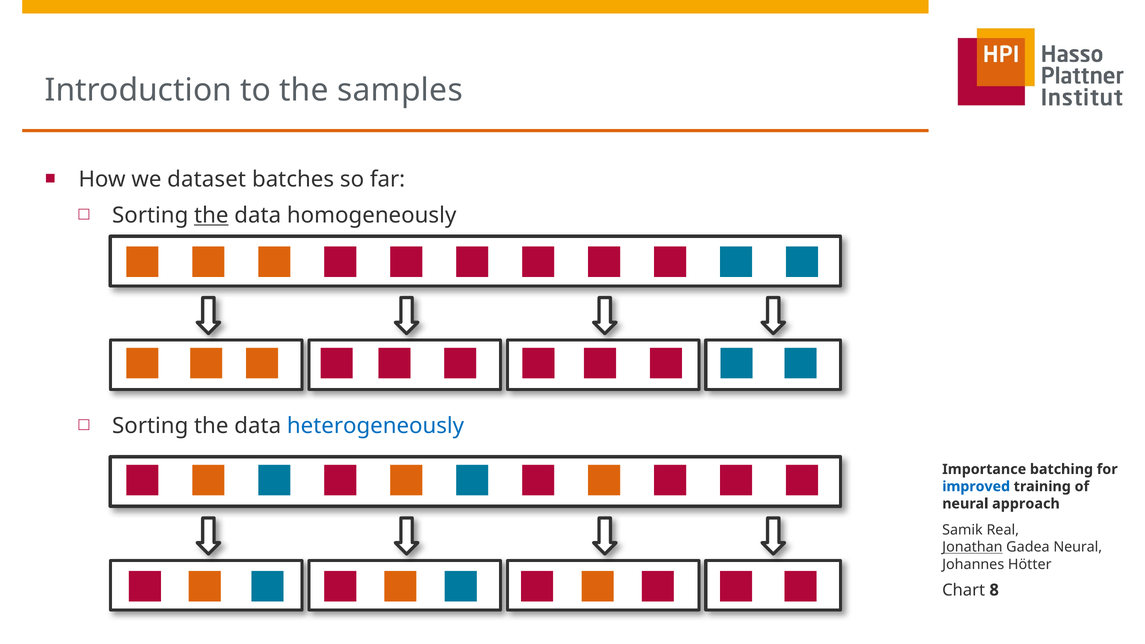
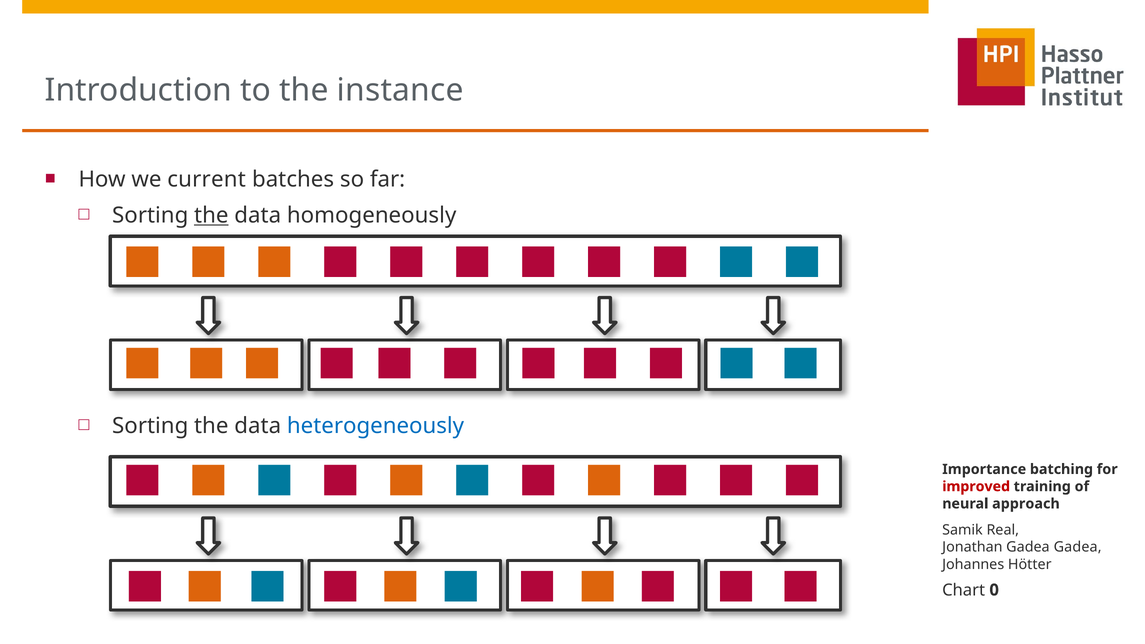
samples: samples -> instance (400, 90)
dataset: dataset -> current (207, 179)
improved colour: blue -> red (976, 487)
Jonathan underline: present -> none (972, 547)
Gadea Neural: Neural -> Gadea (1078, 547)
8: 8 -> 0 (994, 590)
